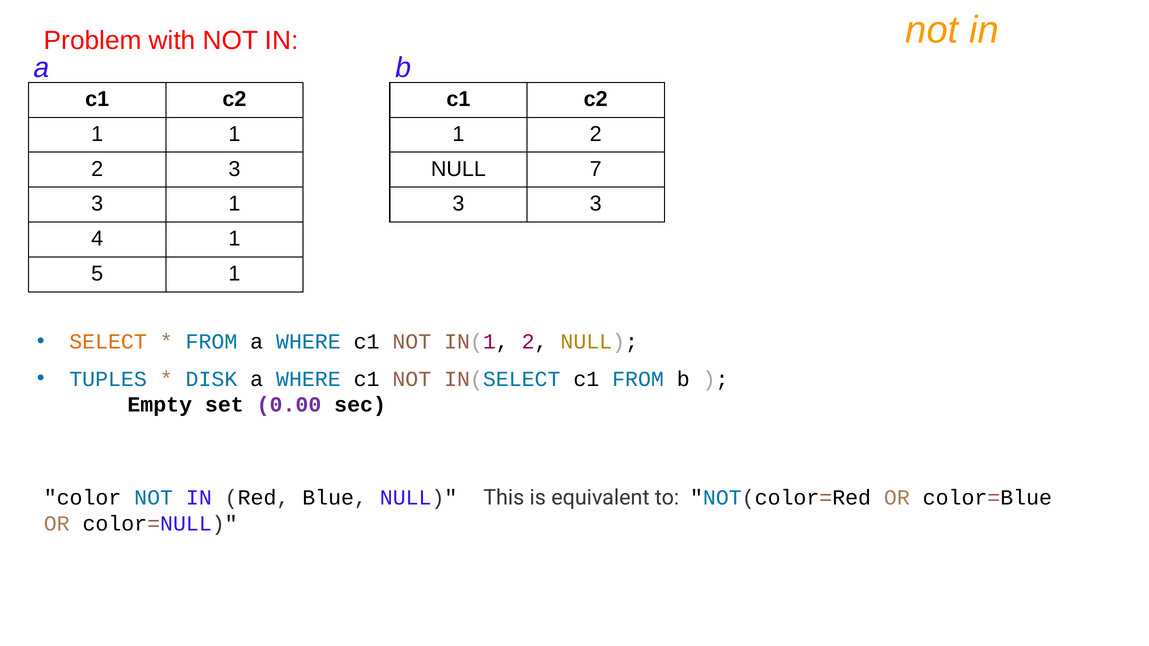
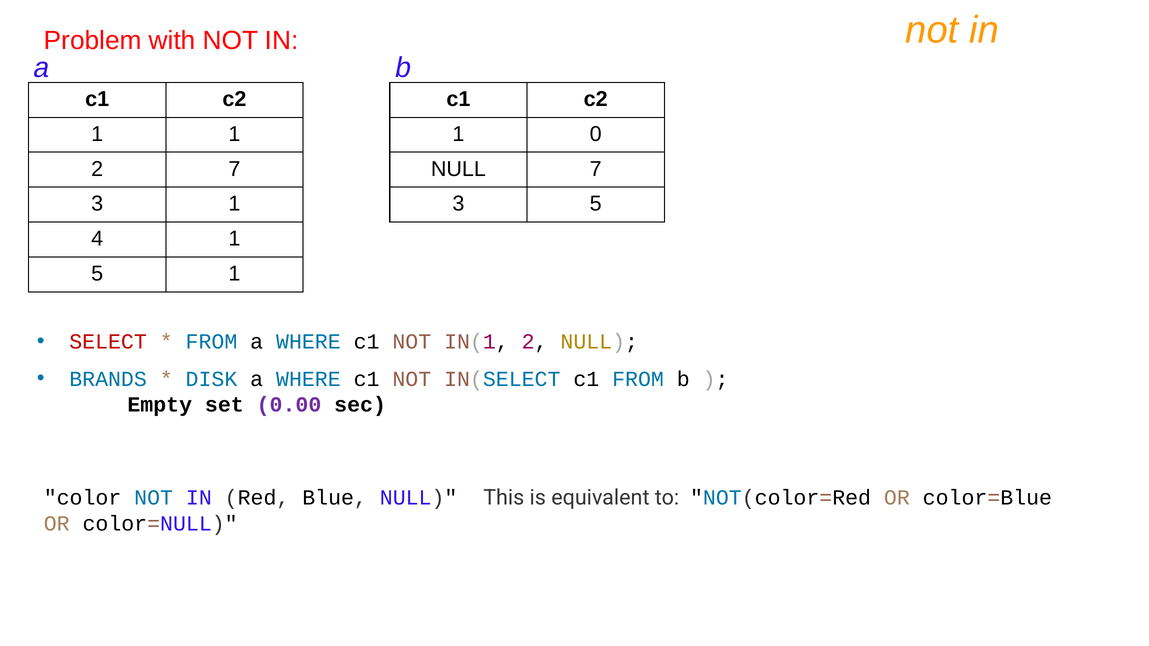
2: 2 -> 0 (596, 134)
2 3: 3 -> 7 (234, 169)
3: 3 -> 5 (596, 204)
SELECT colour: orange -> red (108, 342)
TUPLES: TUPLES -> BRANDS (108, 379)
